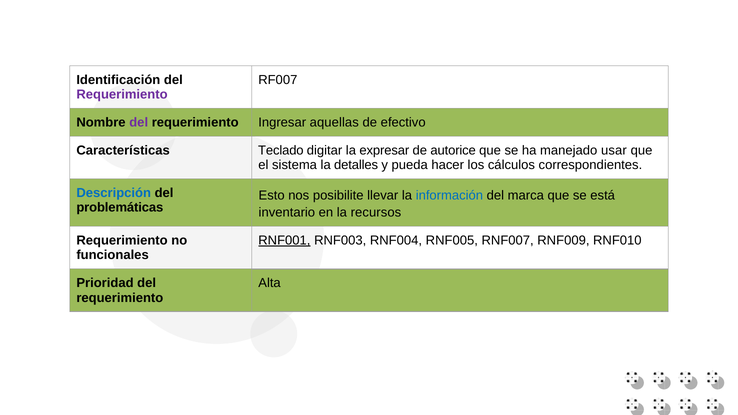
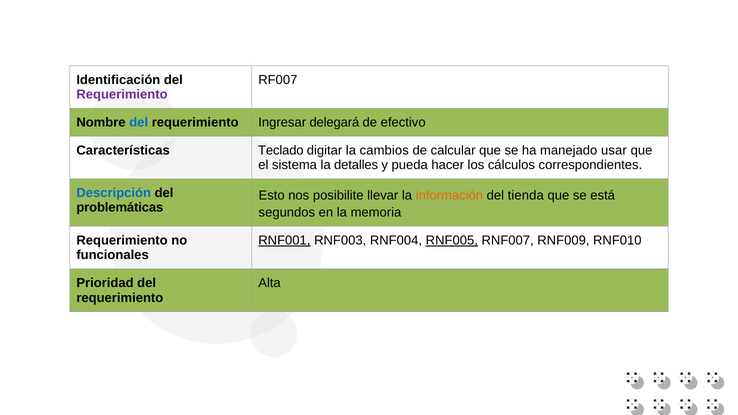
del colour: purple -> blue (139, 122)
aquellas: aquellas -> delegará (334, 122)
expresar: expresar -> cambios (384, 150)
autorice: autorice -> calcular (453, 150)
información colour: blue -> orange (449, 196)
marca: marca -> tienda (526, 196)
inventario: inventario -> segundos (287, 212)
recursos: recursos -> memoria (376, 212)
RNF005 underline: none -> present (452, 241)
